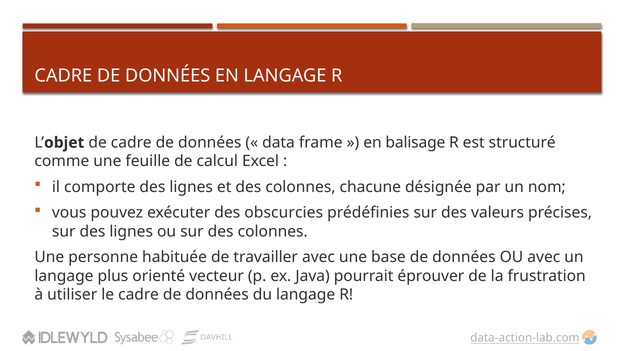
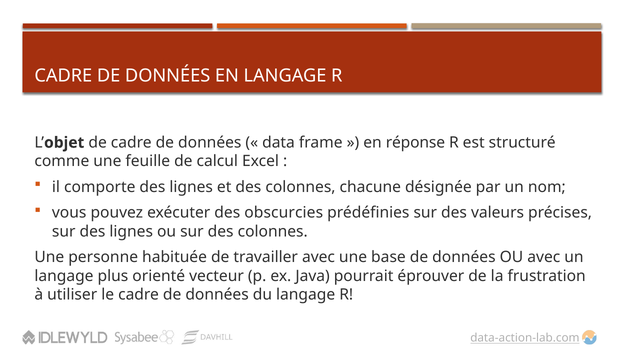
balisage: balisage -> réponse (415, 143)
